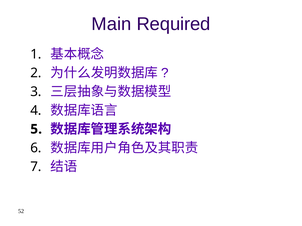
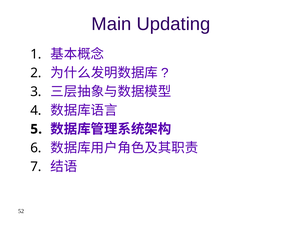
Required: Required -> Updating (173, 24)
